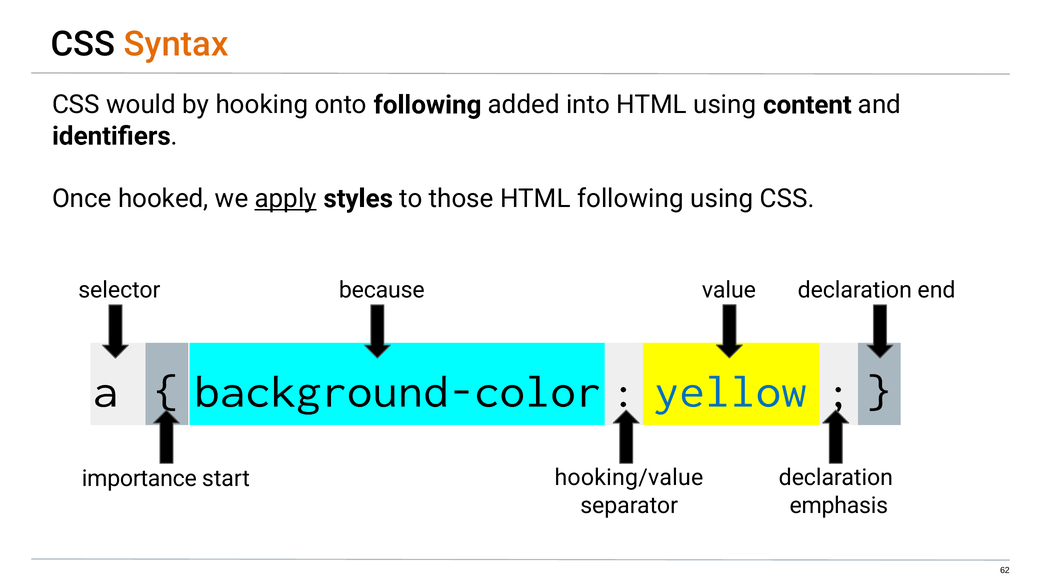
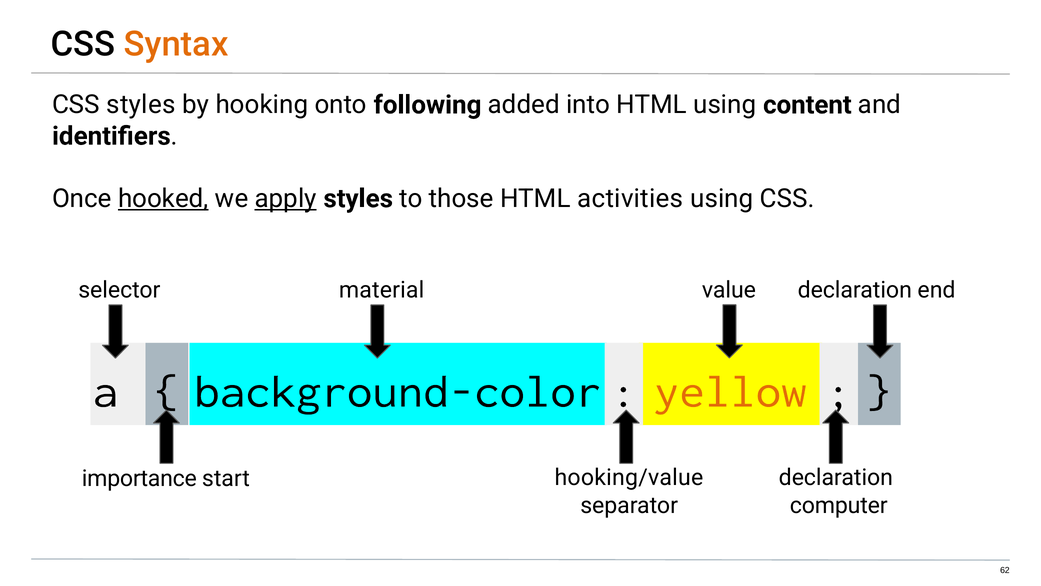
CSS would: would -> styles (141, 105)
hooked underline: none -> present (163, 199)
HTML following: following -> activities (630, 199)
because: because -> material (382, 290)
yellow colour: blue -> orange (730, 391)
emphasis: emphasis -> computer (839, 505)
